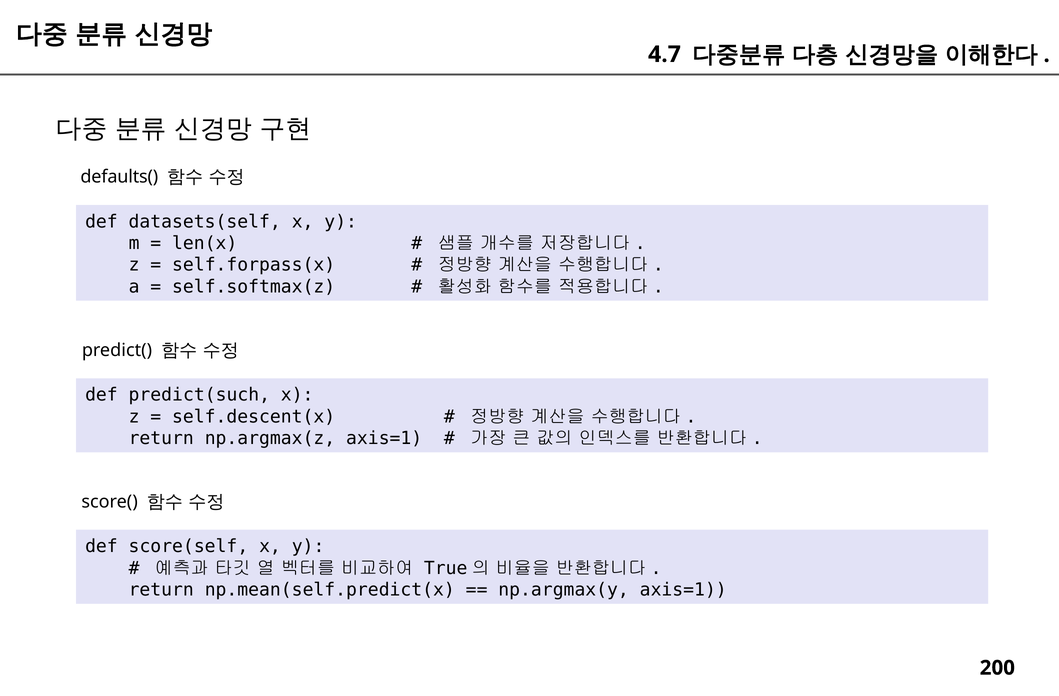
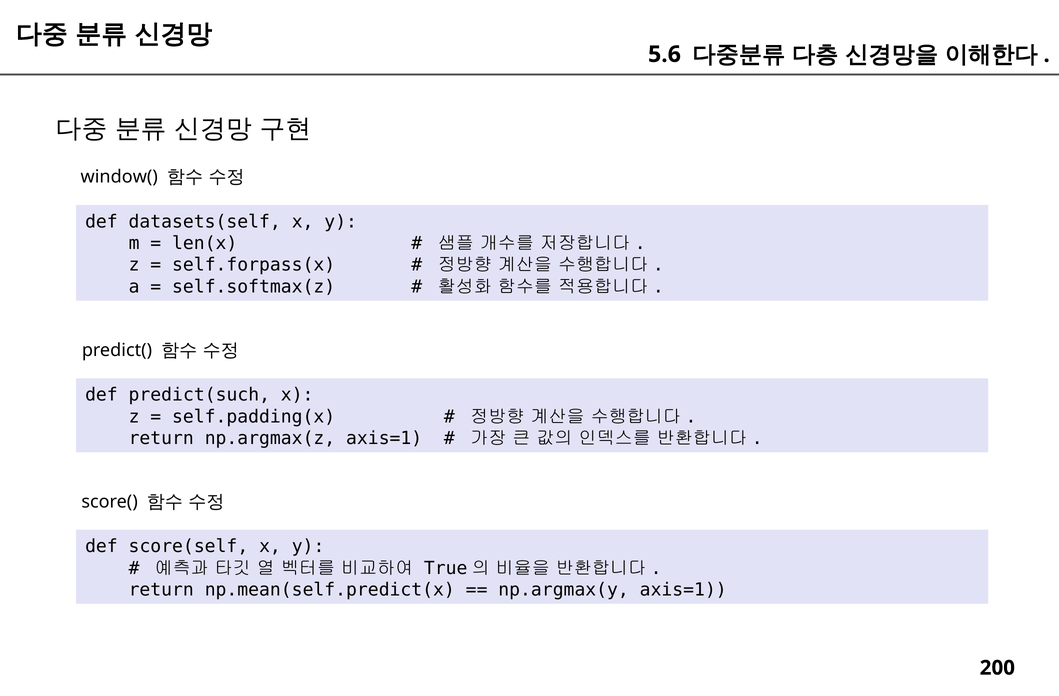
4.7: 4.7 -> 5.6 (664, 54)
defaults(: defaults( -> window( (119, 177)
self.descent(x: self.descent(x -> self.padding(x (254, 416)
